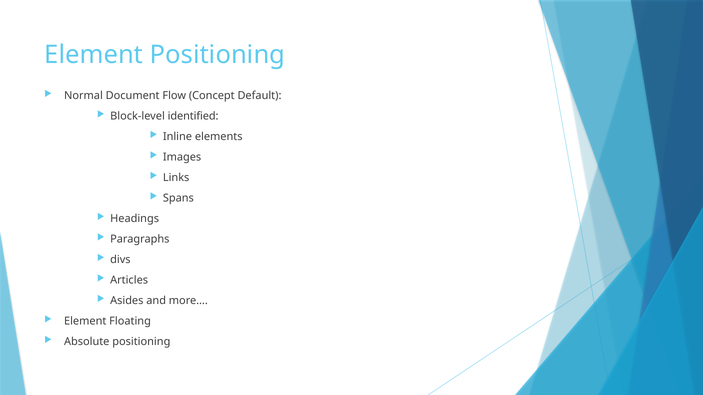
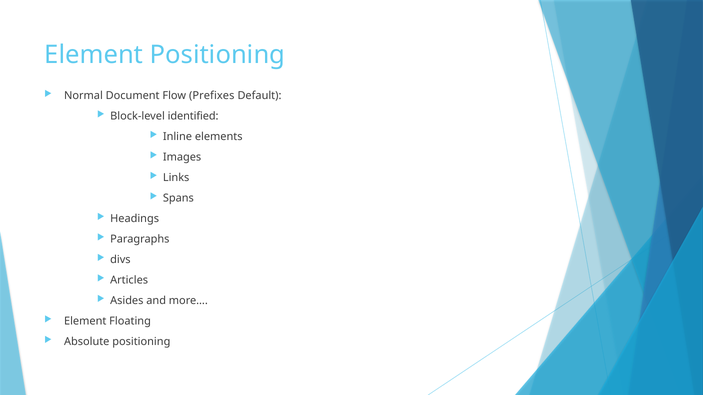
Concept: Concept -> Prefixes (212, 96)
